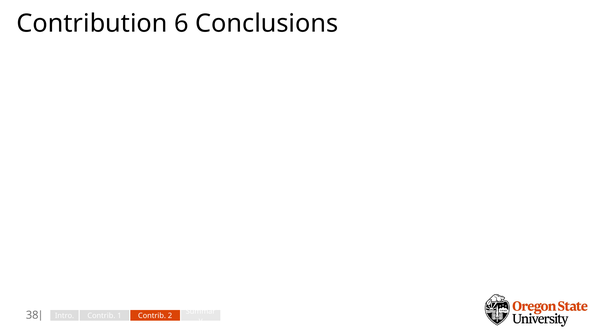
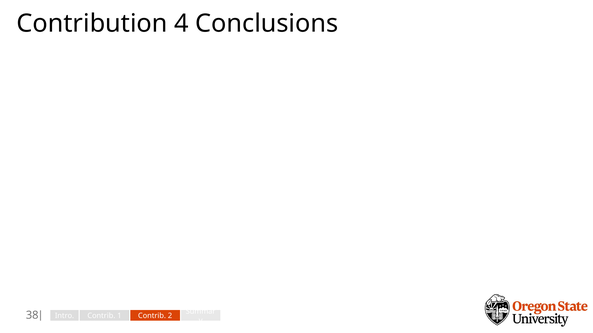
6: 6 -> 4 (181, 24)
